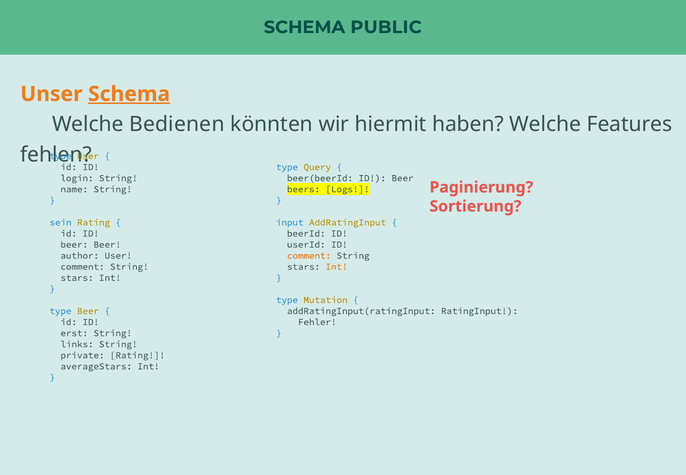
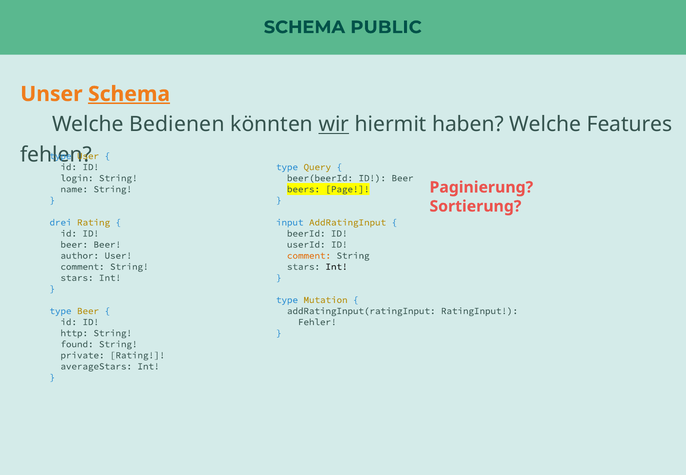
wir underline: none -> present (334, 124)
Logs: Logs -> Page (347, 189)
sein: sein -> drei (61, 222)
Int colour: orange -> black (337, 267)
erst: erst -> http (74, 333)
links: links -> found (77, 344)
